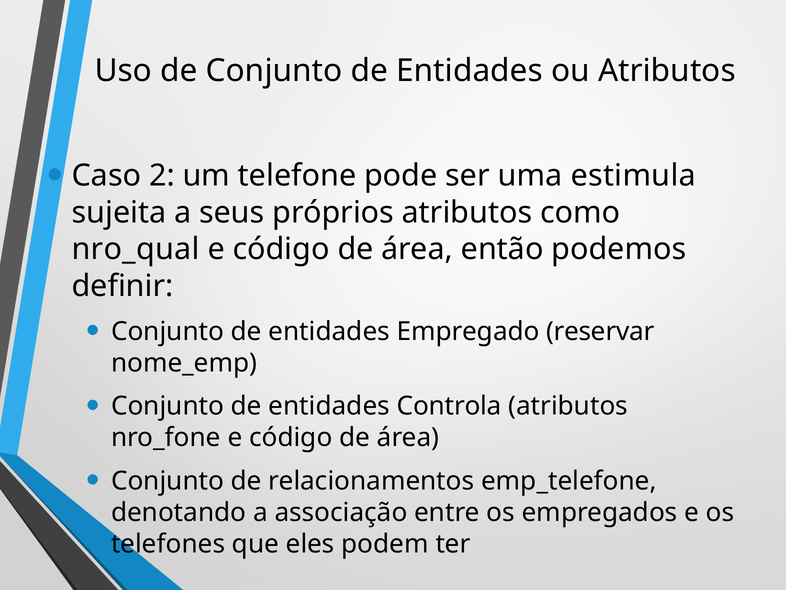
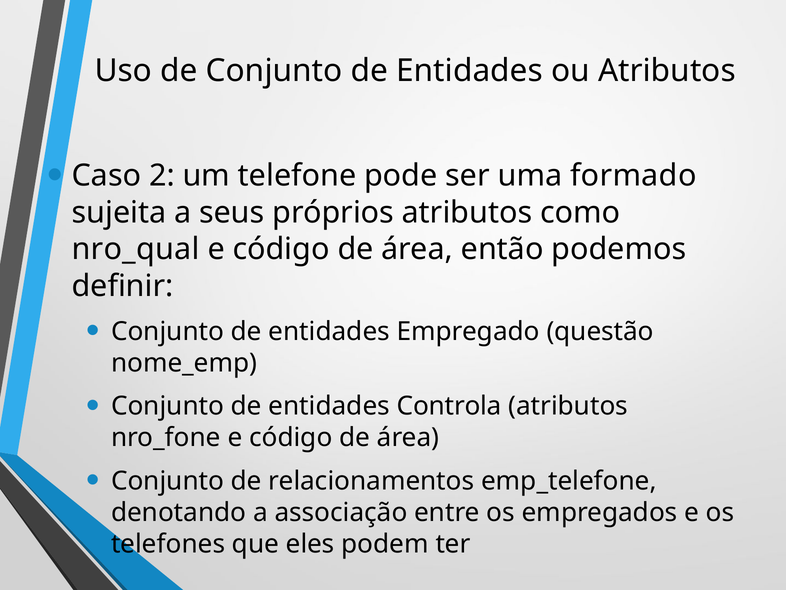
estimula: estimula -> formado (633, 176)
reservar: reservar -> questão (600, 331)
